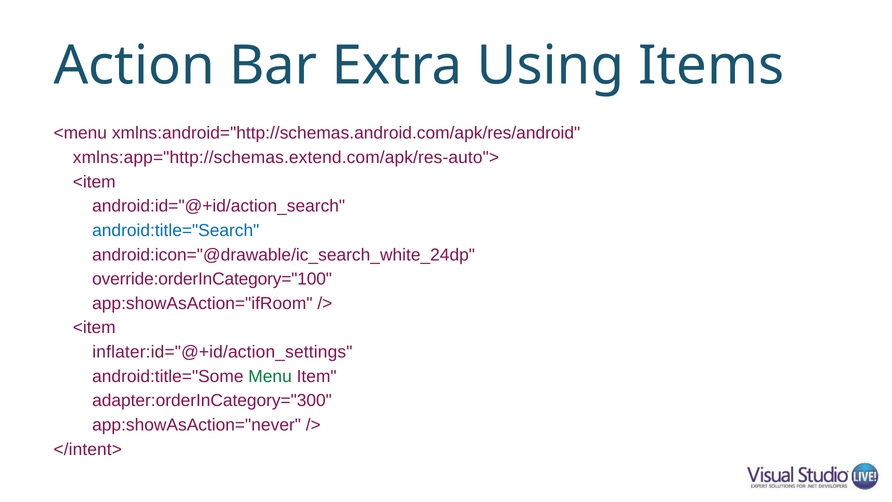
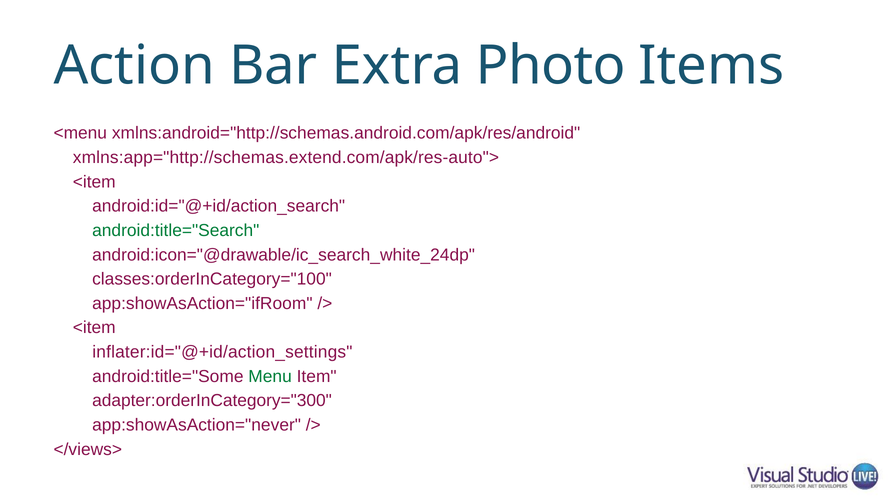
Using: Using -> Photo (551, 66)
android:title="Search colour: blue -> green (176, 230)
override:orderInCategory="100: override:orderInCategory="100 -> classes:orderInCategory="100 (212, 279)
</intent>: </intent> -> </views> (88, 449)
